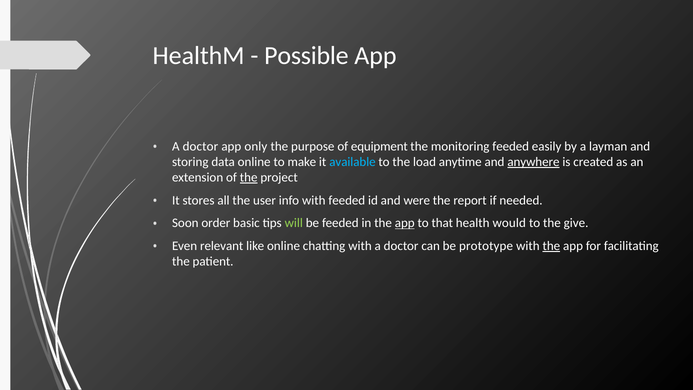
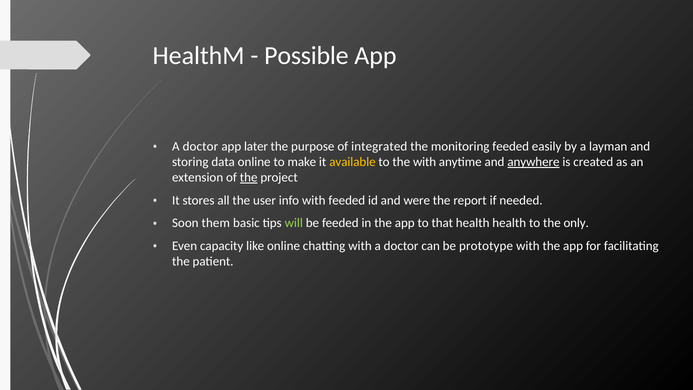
only: only -> later (256, 146)
equipment: equipment -> integrated (379, 146)
available colour: light blue -> yellow (352, 162)
the load: load -> with (425, 162)
order: order -> them (216, 223)
app underline: present -> none (405, 223)
health would: would -> health (509, 223)
give: give -> only (576, 223)
relevant: relevant -> capacity (222, 246)
the underline: present -> none (551, 246)
